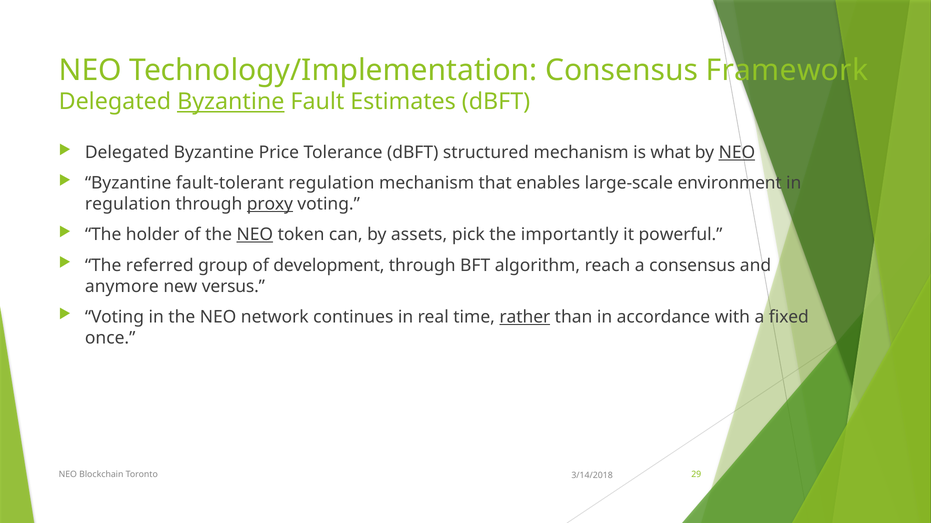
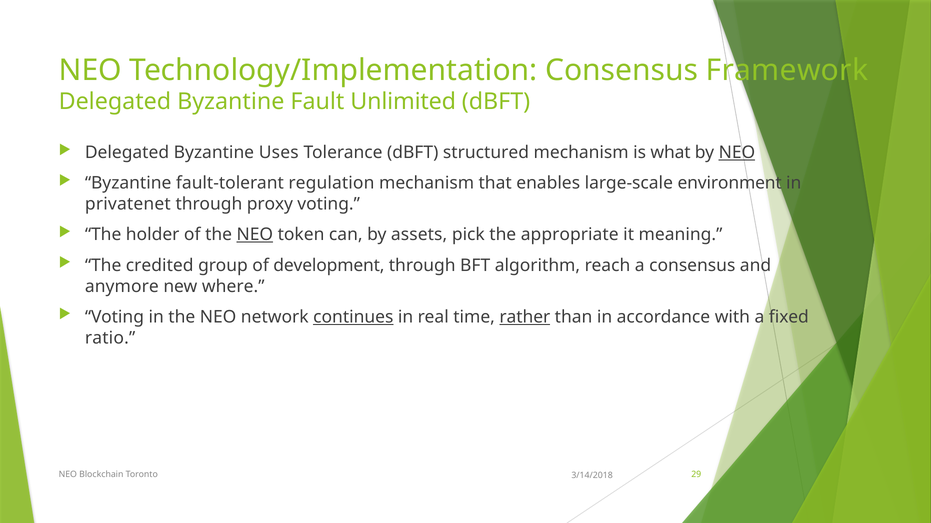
Byzantine underline: present -> none (231, 102)
Estimates: Estimates -> Unlimited (403, 102)
Price: Price -> Uses (279, 153)
regulation: regulation -> privatenet (128, 204)
proxy underline: present -> none (270, 204)
importantly: importantly -> appropriate (570, 235)
powerful: powerful -> meaning (680, 235)
referred: referred -> credited (160, 266)
versus: versus -> where (233, 287)
continues underline: none -> present (353, 317)
once: once -> ratio (110, 338)
